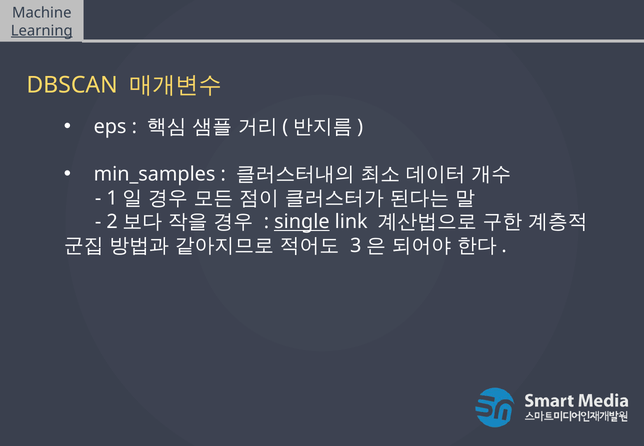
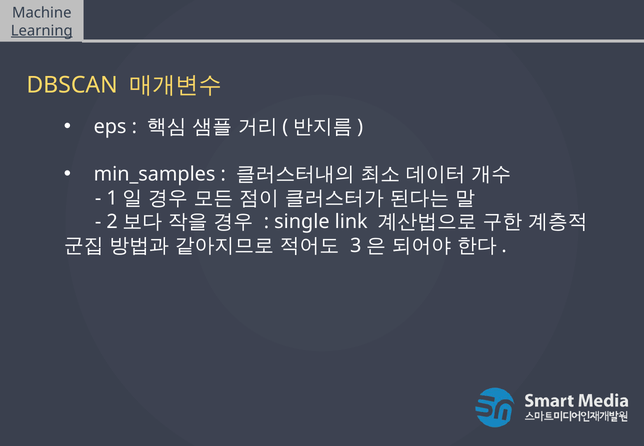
single underline: present -> none (302, 222)
